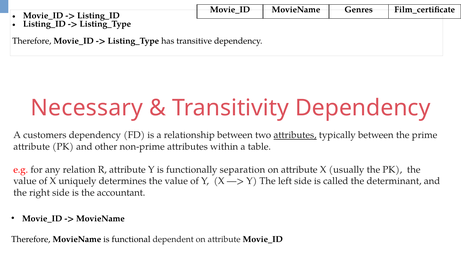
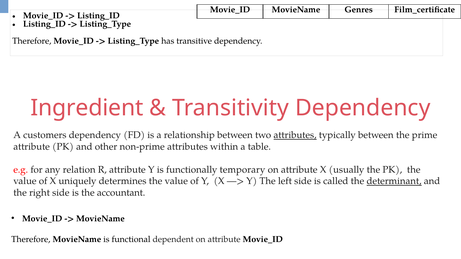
Necessary: Necessary -> Ingredient (87, 108)
separation: separation -> temporary (242, 170)
determinant underline: none -> present (394, 181)
